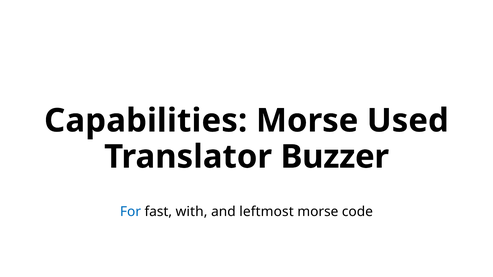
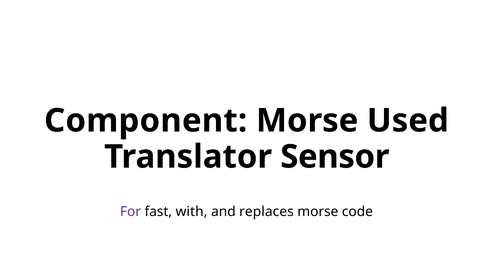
Capabilities: Capabilities -> Component (146, 121)
Buzzer: Buzzer -> Sensor (335, 157)
For colour: blue -> purple (130, 212)
leftmost: leftmost -> replaces (267, 212)
